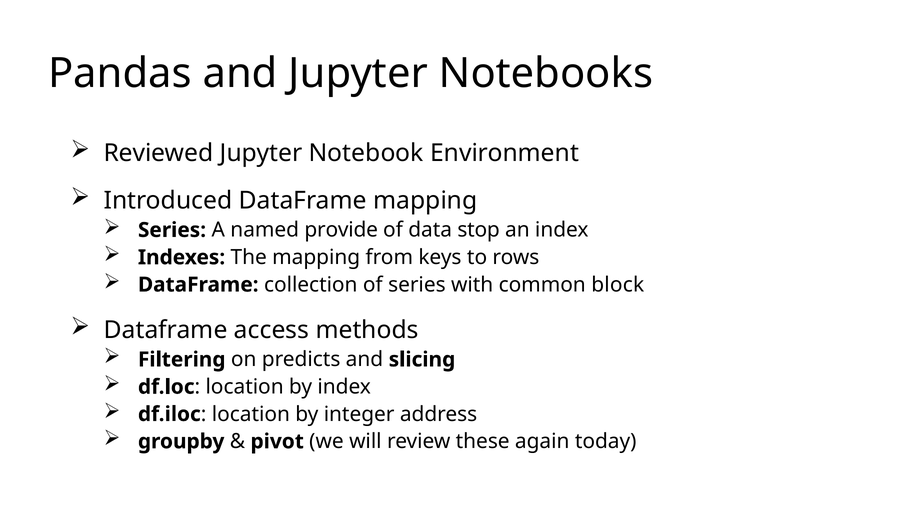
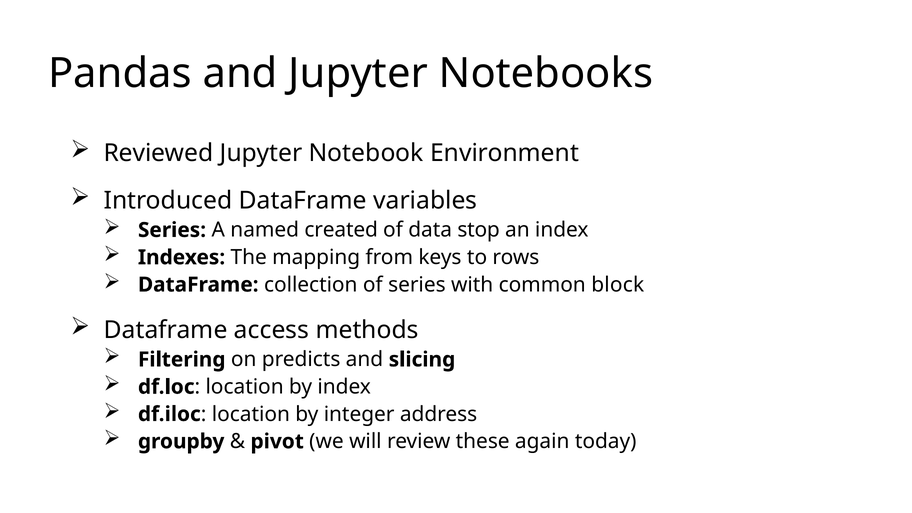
DataFrame mapping: mapping -> variables (425, 201)
provide: provide -> created (341, 230)
